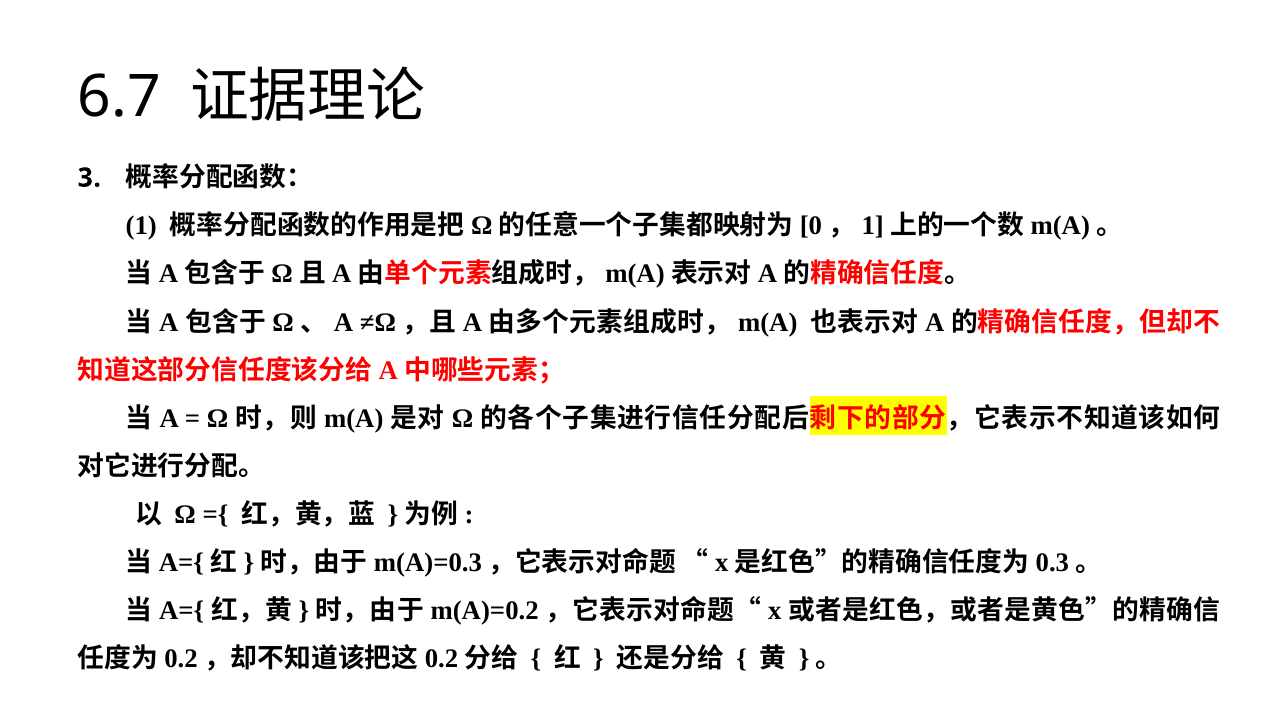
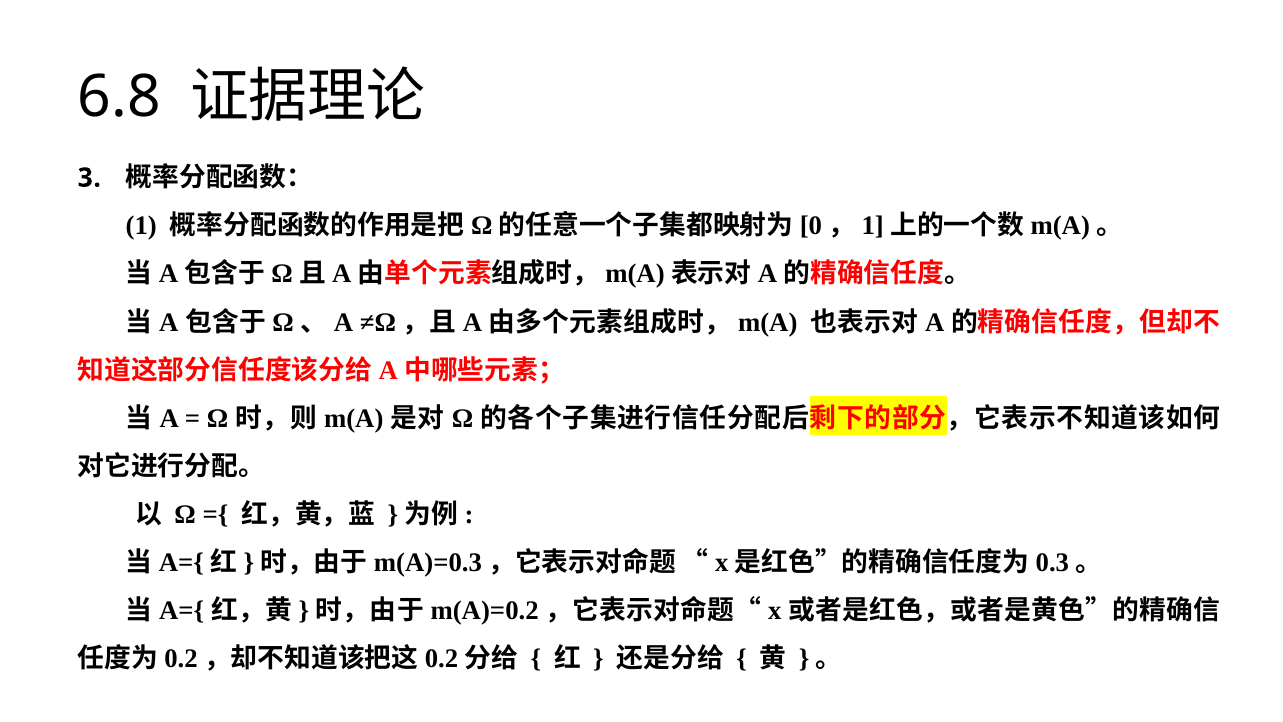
6.7: 6.7 -> 6.8 (119, 97)
